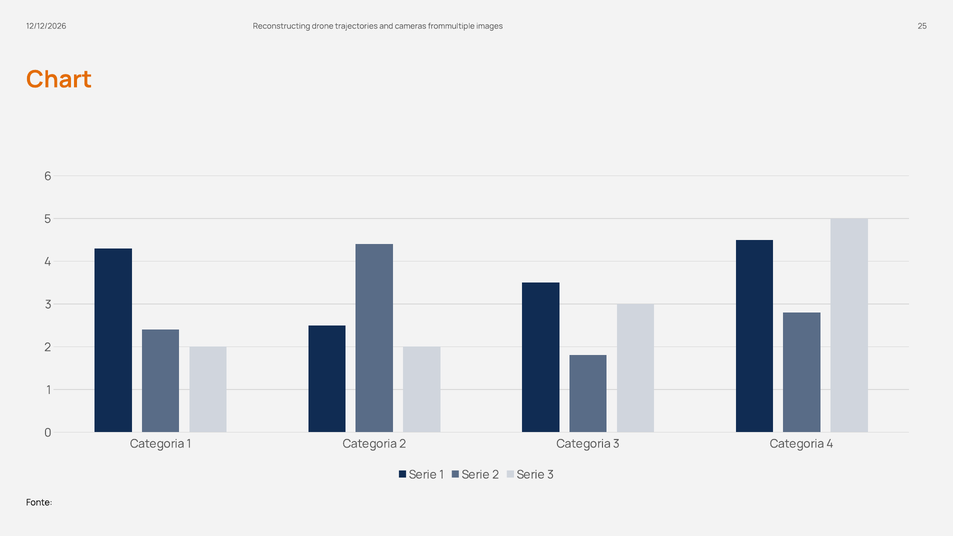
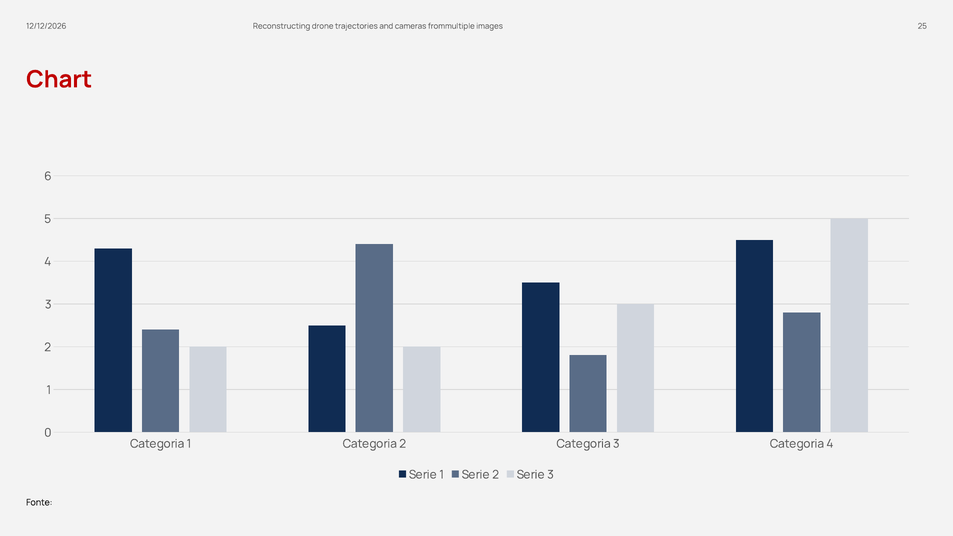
Chart colour: orange -> red (59, 79)
